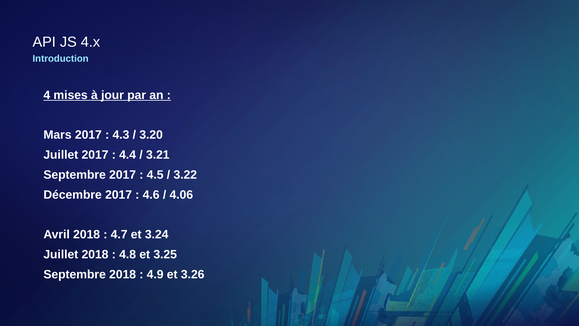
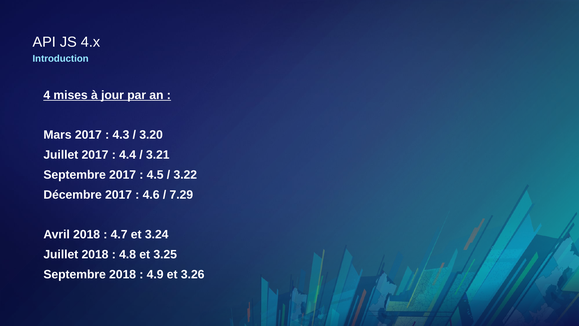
4.06: 4.06 -> 7.29 (181, 195)
